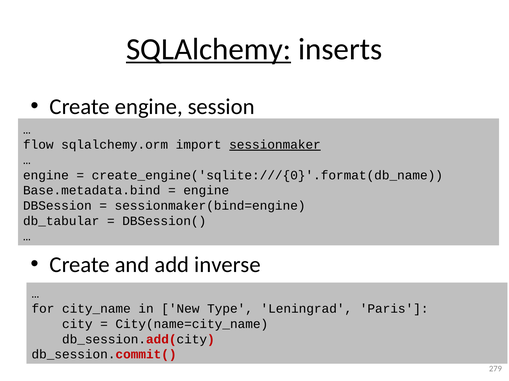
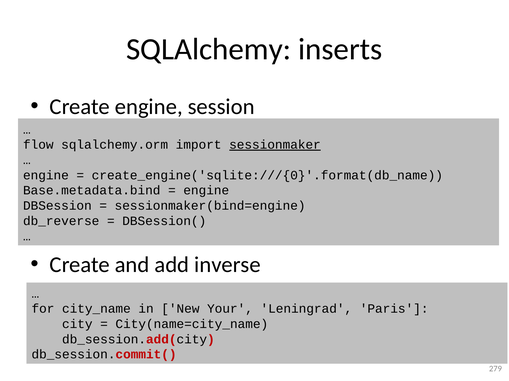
SQLAlchemy underline: present -> none (209, 49)
db_tabular: db_tabular -> db_reverse (61, 221)
Type: Type -> Your (230, 309)
